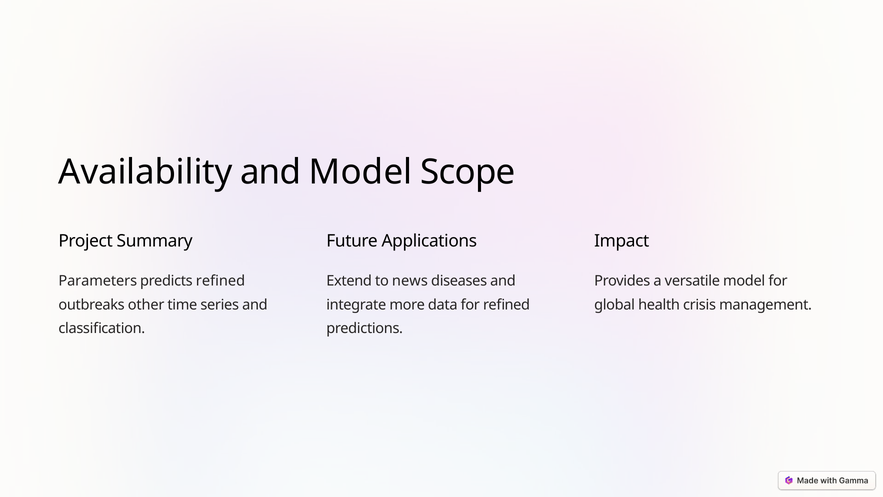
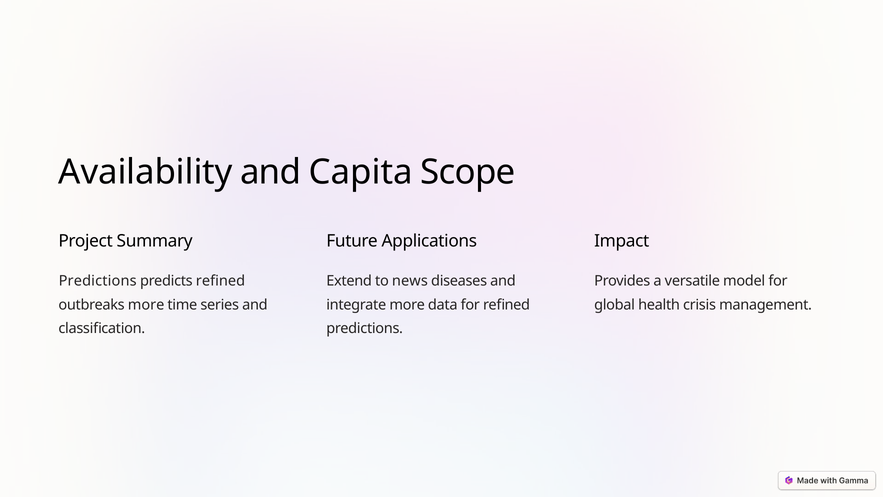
and Model: Model -> Capita (361, 172)
Parameters: Parameters -> Predictions (98, 281)
outbreaks other: other -> more (146, 305)
